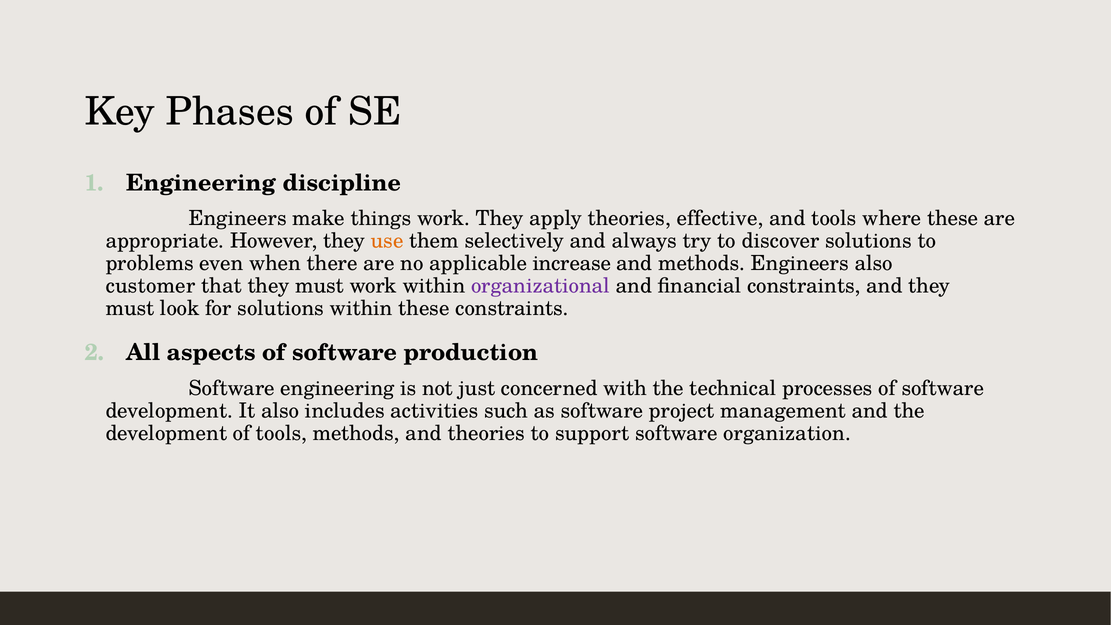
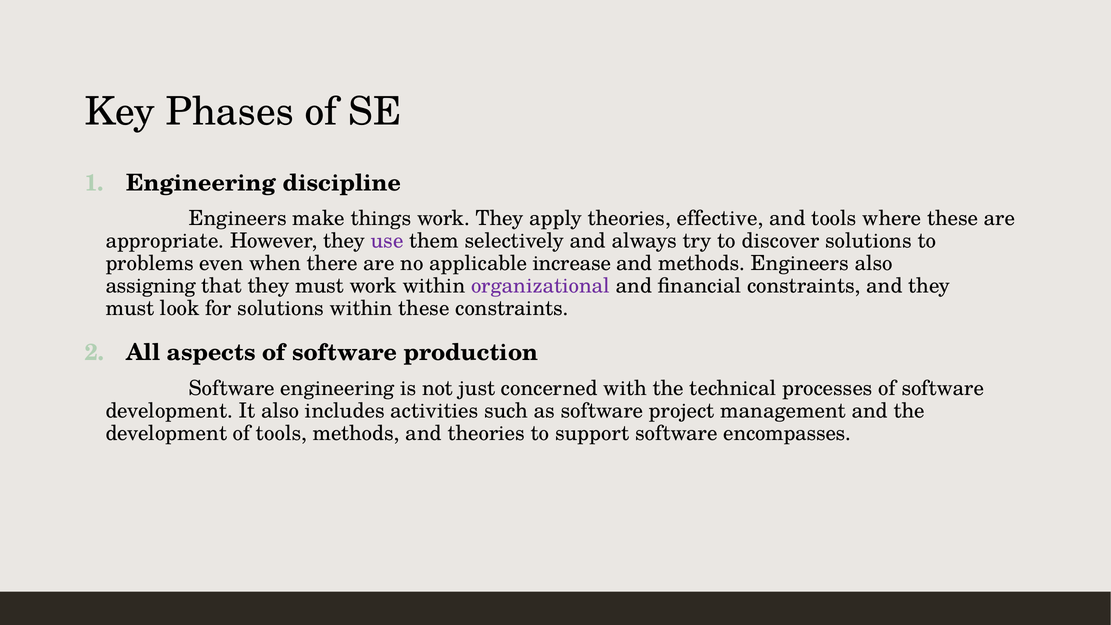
use colour: orange -> purple (387, 241)
customer: customer -> assigning (151, 286)
organization: organization -> encompasses (787, 433)
